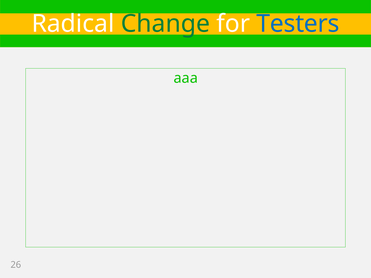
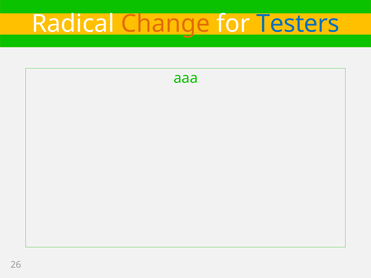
Change colour: green -> orange (165, 24)
